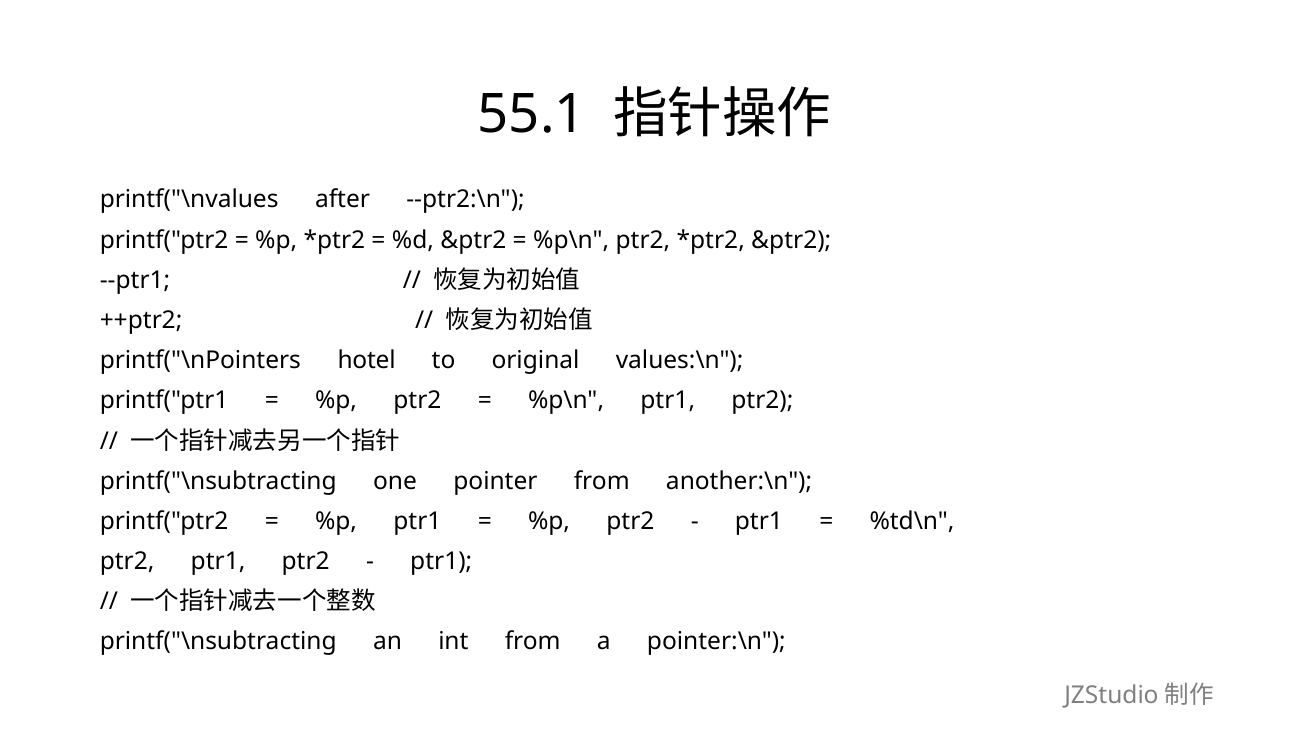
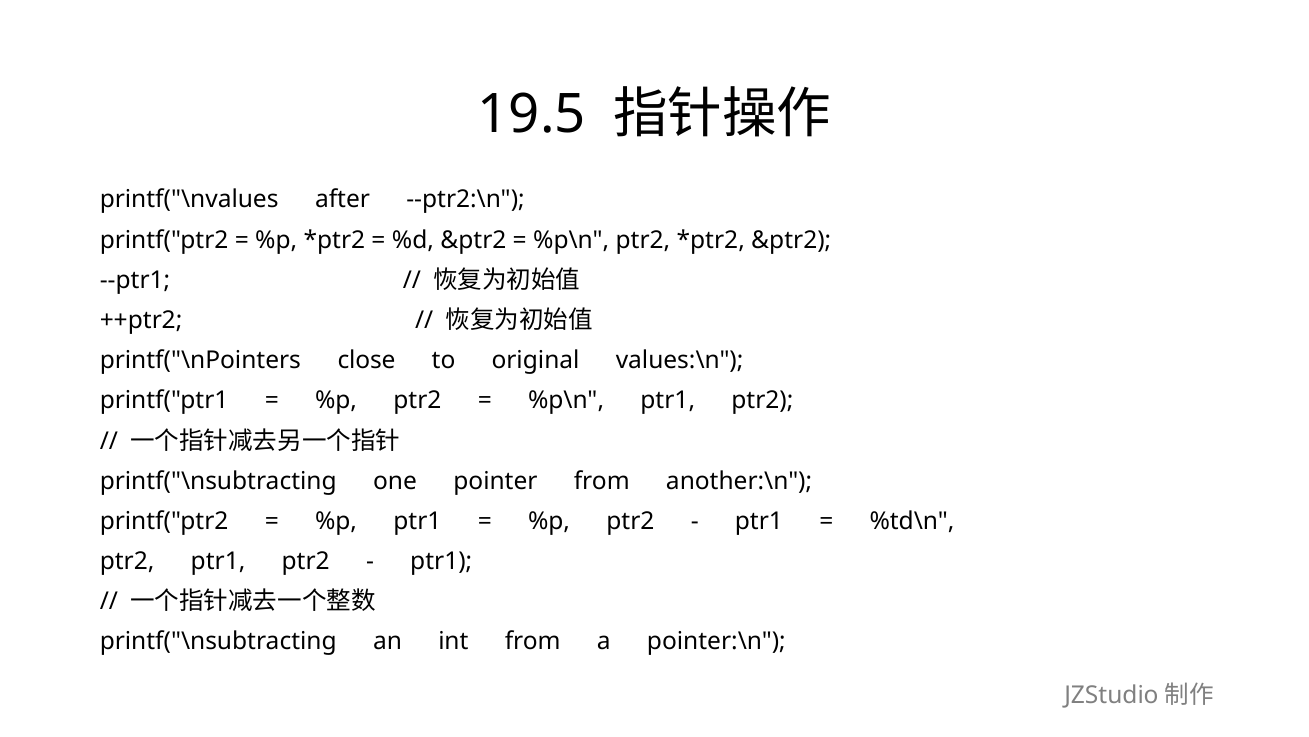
55.1: 55.1 -> 19.5 (532, 115)
hotel: hotel -> close (366, 360)
